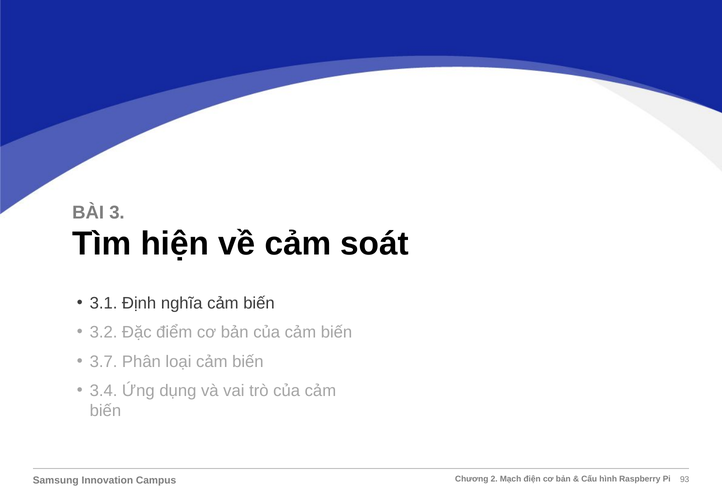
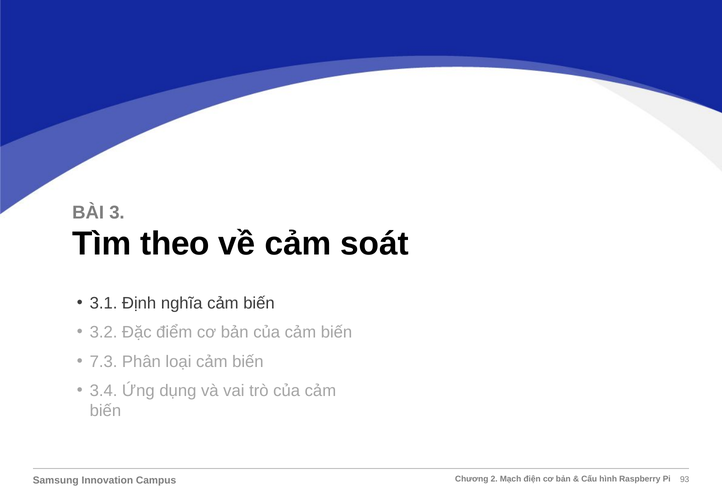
hiện: hiện -> theo (175, 244)
3.7: 3.7 -> 7.3 (104, 362)
